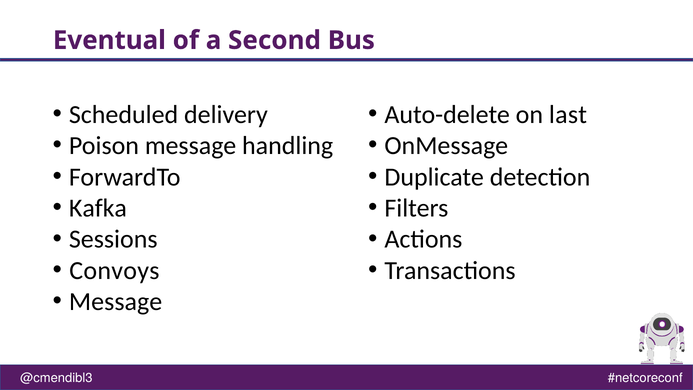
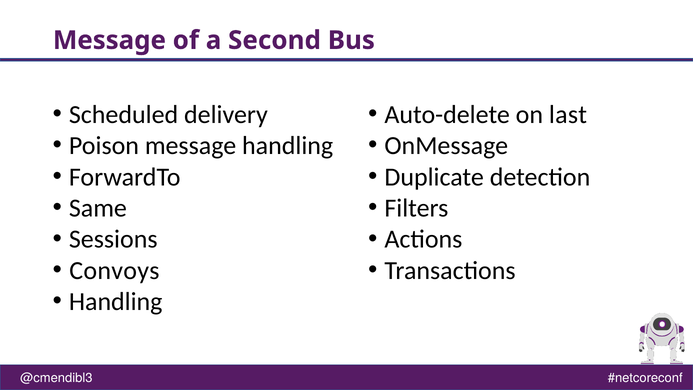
Eventual: Eventual -> Message (109, 40)
Kafka: Kafka -> Same (98, 208)
Message: Message -> Handling (116, 302)
